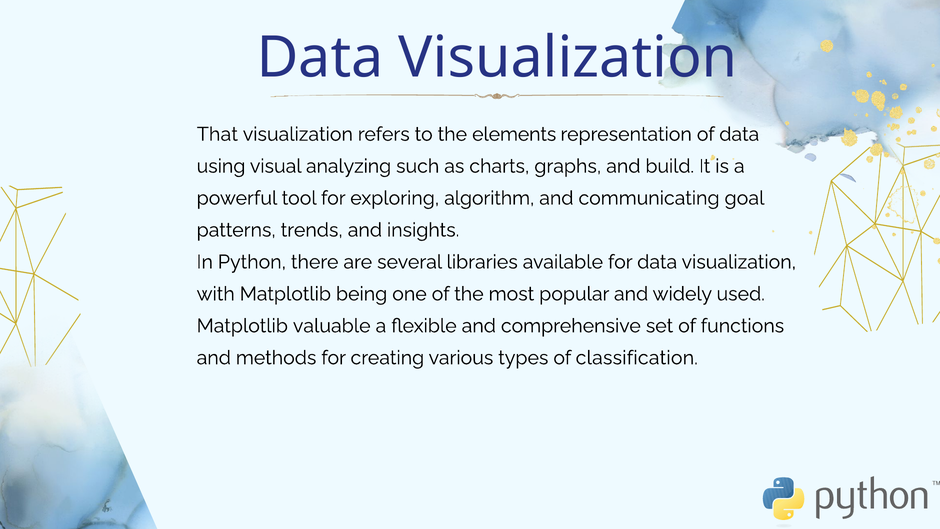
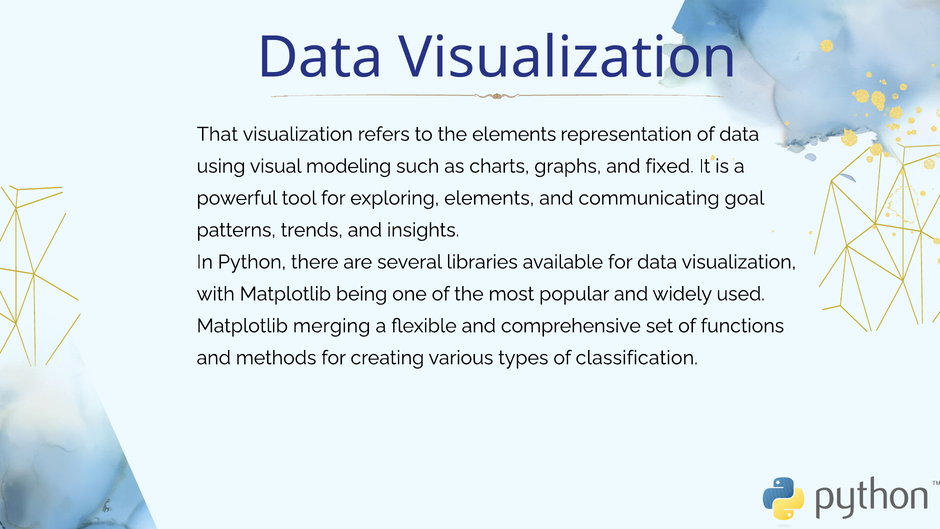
analyzing: analyzing -> modeling (349, 166)
build: build -> fixed (670, 166)
exploring algorithm: algorithm -> elements (489, 198)
valuable: valuable -> merging (332, 326)
